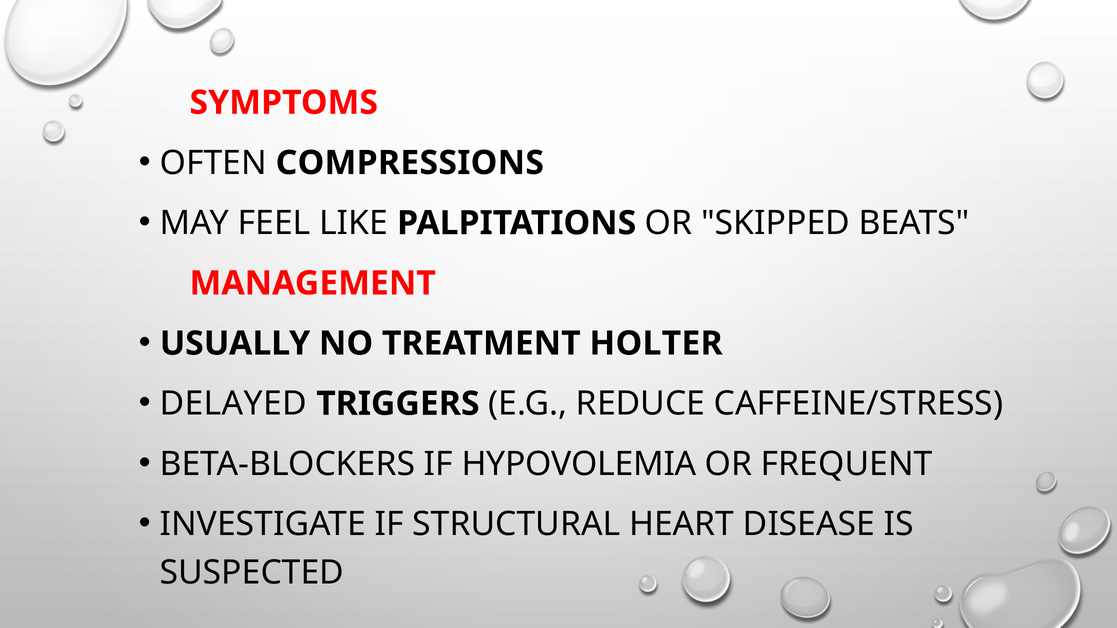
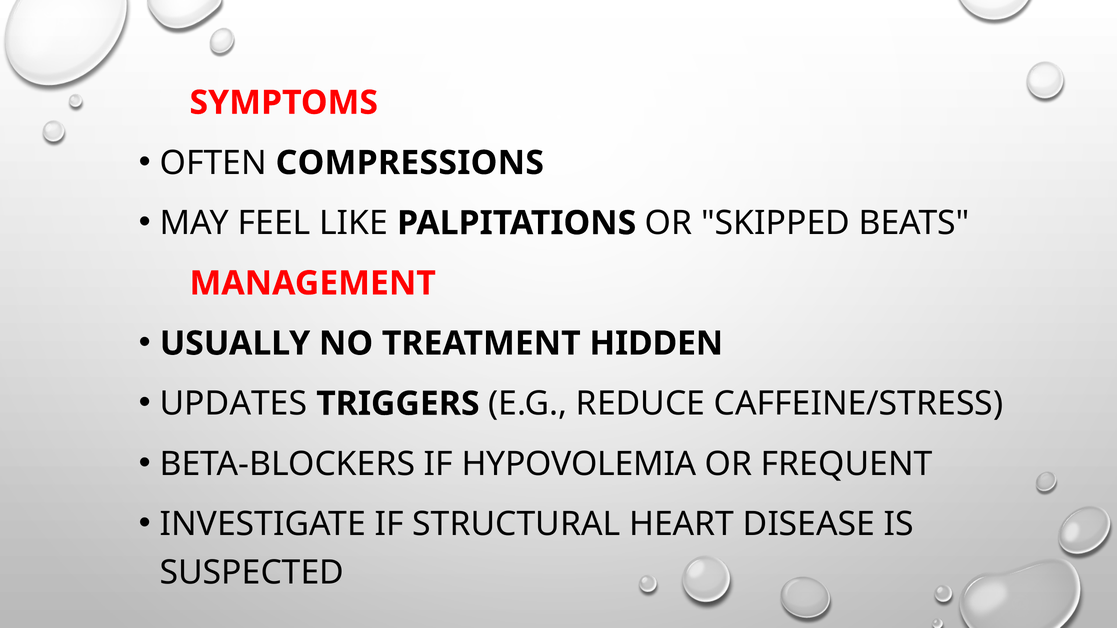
HOLTER: HOLTER -> HIDDEN (656, 344)
DELAYED: DELAYED -> UPDATES (234, 404)
